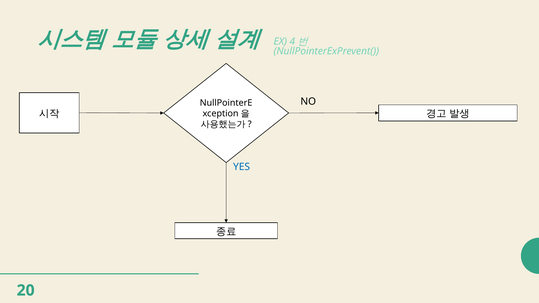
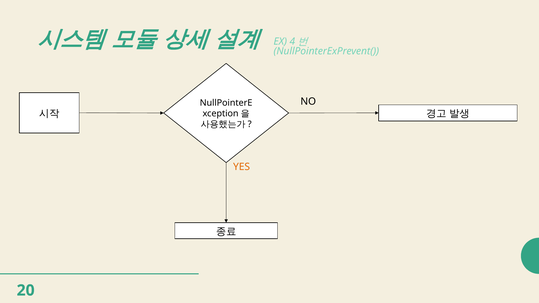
YES colour: blue -> orange (242, 167)
